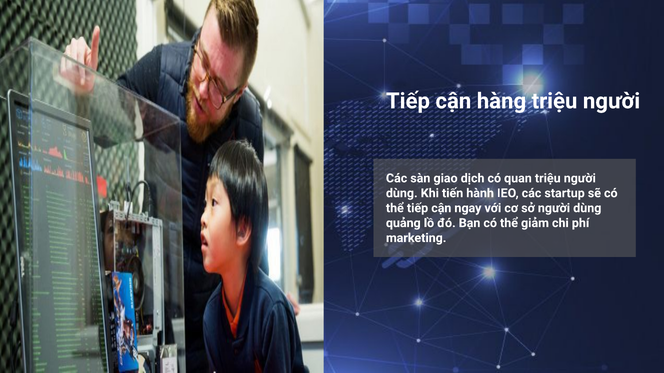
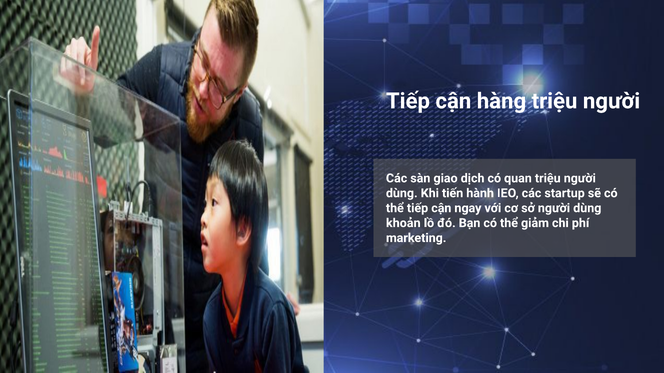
quảng: quảng -> khoản (403, 223)
